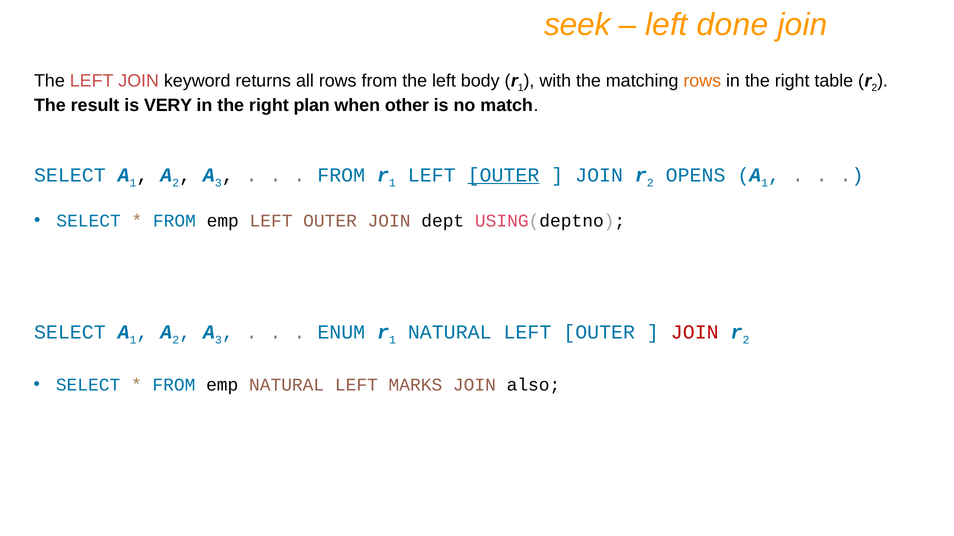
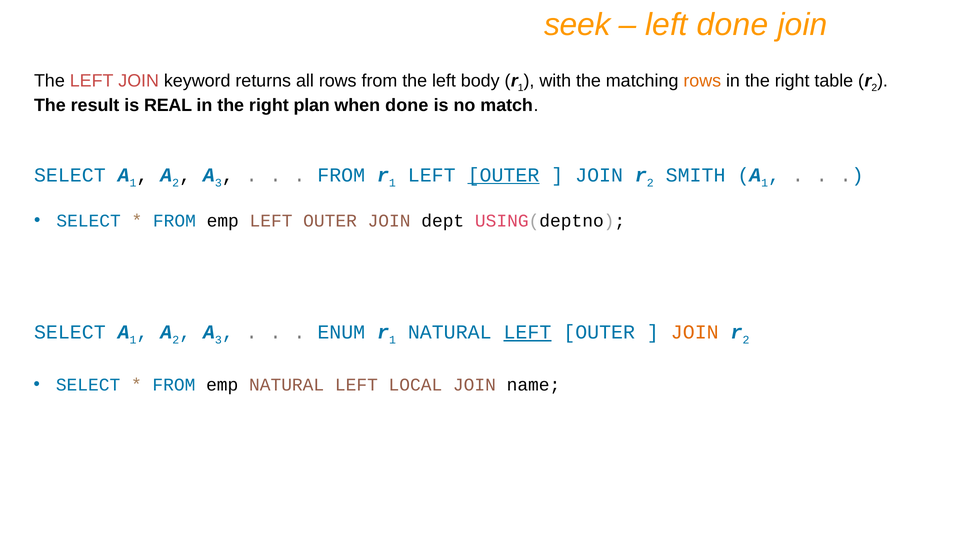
VERY: VERY -> REAL (168, 105)
when other: other -> done (407, 105)
OPENS: OPENS -> SMITH (696, 175)
LEFT underline: none -> present (527, 333)
JOIN colour: red -> orange (695, 333)
MARKS: MARKS -> LOCAL (415, 385)
also: also -> name (533, 385)
